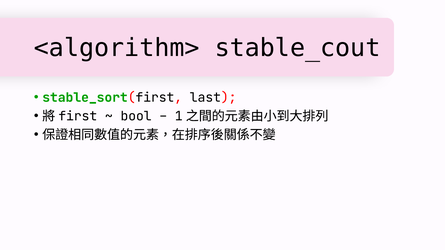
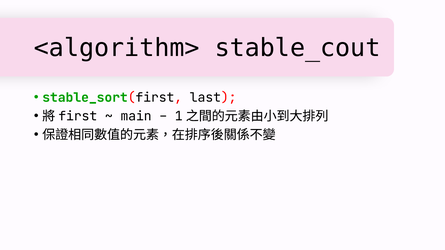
bool: bool -> main (136, 116)
